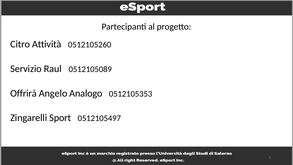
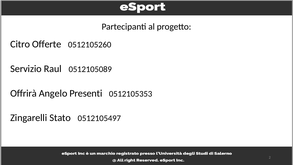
Attività: Attività -> Offerte (47, 44)
Analogo: Analogo -> Presenti (86, 93)
Sport: Sport -> Stato (60, 118)
